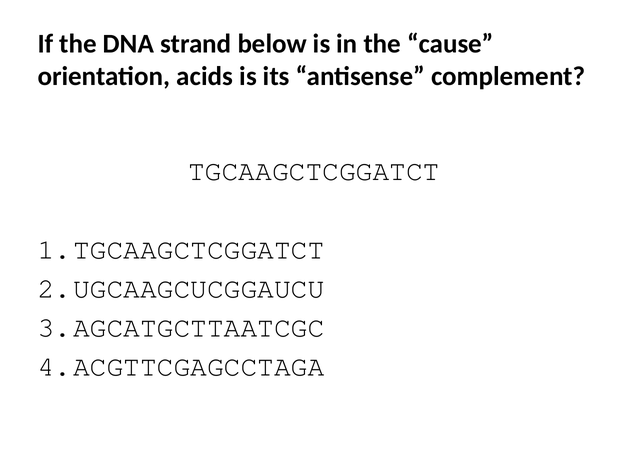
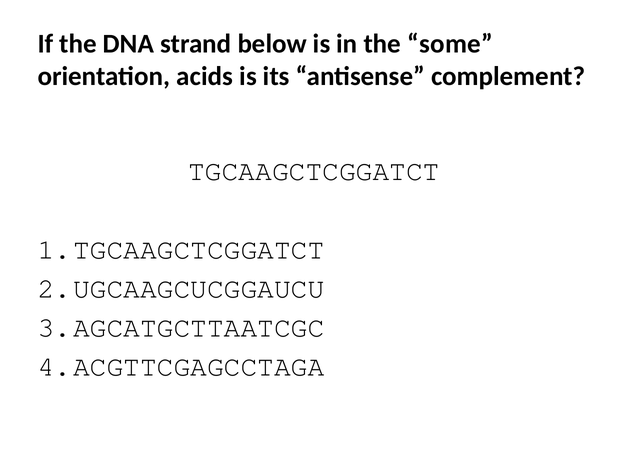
cause: cause -> some (450, 44)
